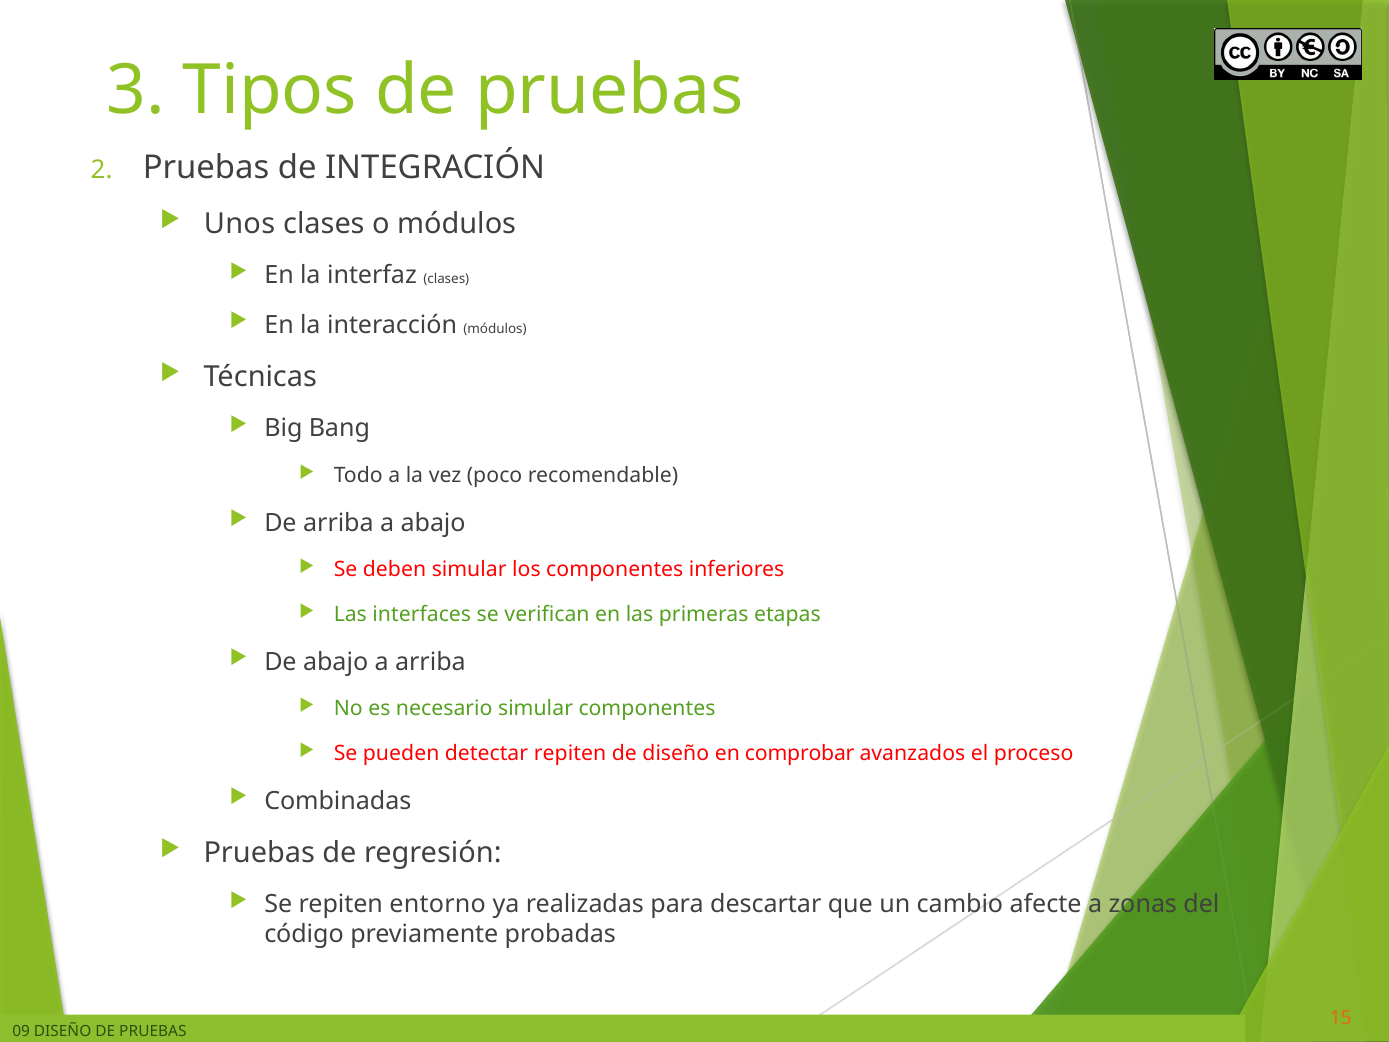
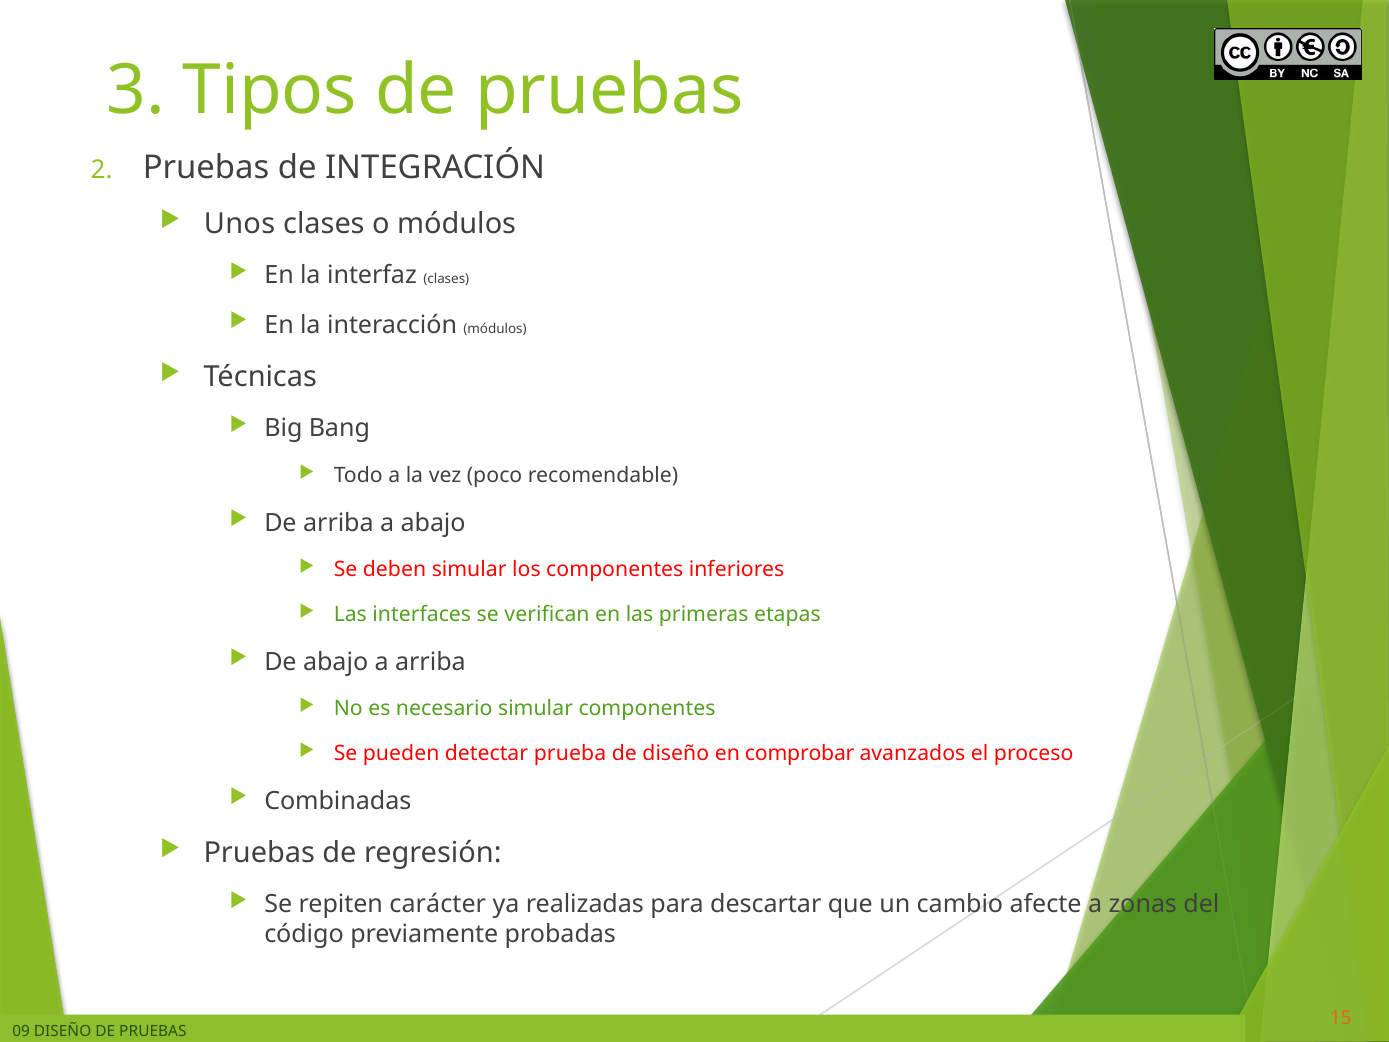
detectar repiten: repiten -> prueba (570, 753)
entorno: entorno -> carácter (438, 904)
